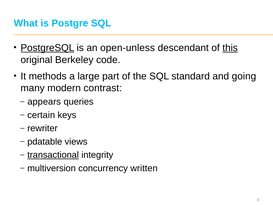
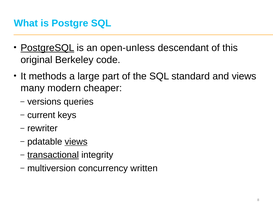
this underline: present -> none (230, 48)
and going: going -> views (244, 76)
contrast: contrast -> cheaper (103, 88)
appears: appears -> versions (44, 102)
certain: certain -> current (41, 115)
views underline: none -> present (76, 142)
